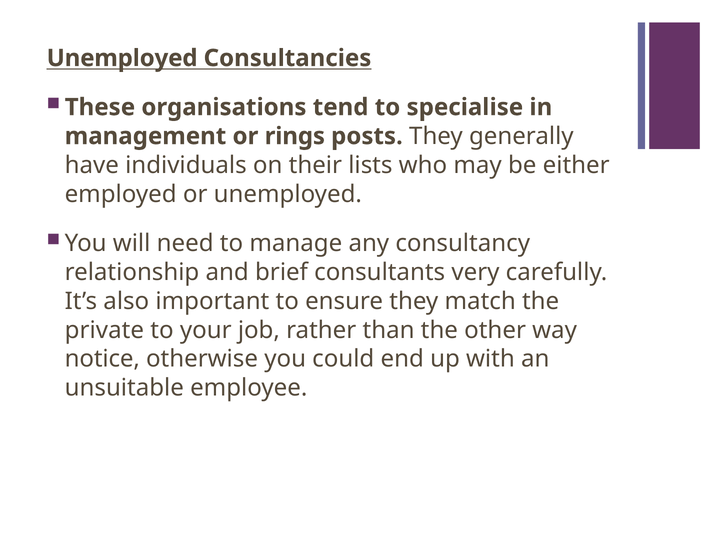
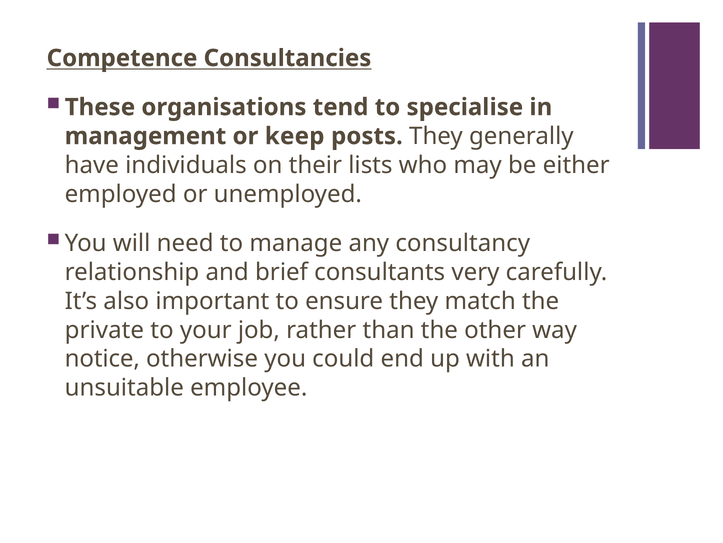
Unemployed: Unemployed -> Competence (122, 58)
rings: rings -> keep (295, 136)
